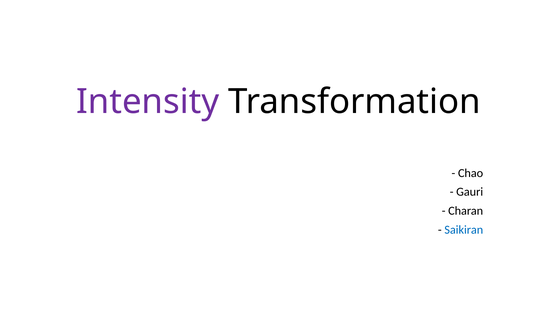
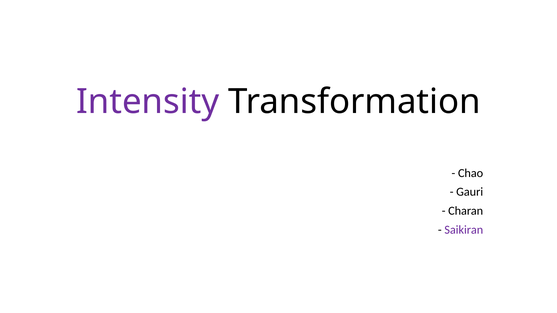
Saikiran colour: blue -> purple (464, 230)
